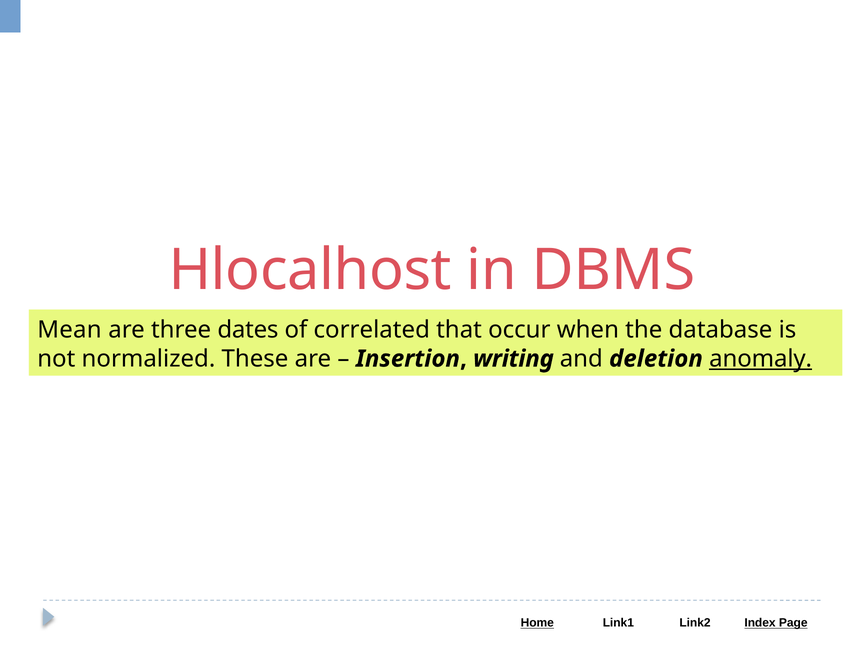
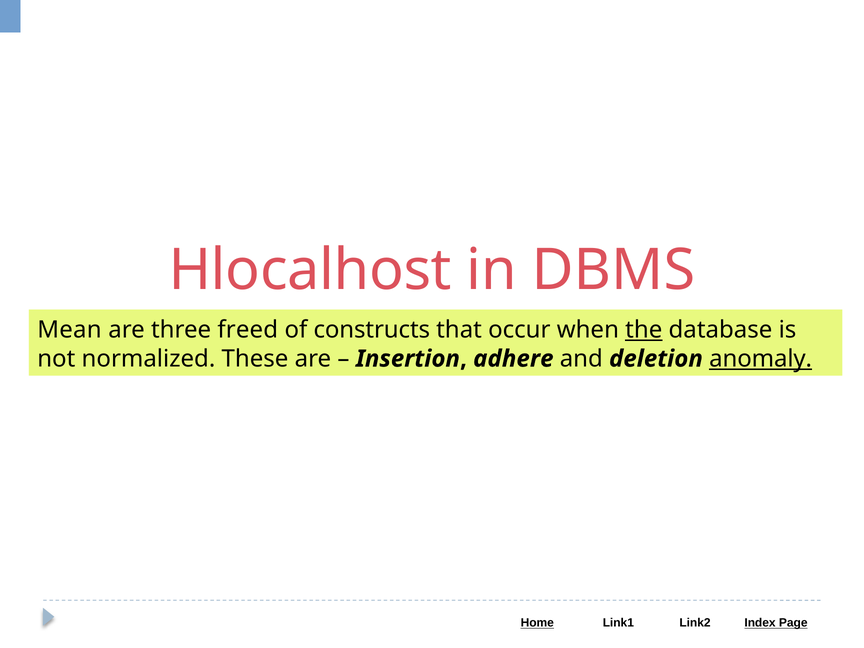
dates: dates -> freed (248, 330)
correlated: correlated -> constructs (372, 330)
the underline: none -> present (644, 330)
writing: writing -> adhere (513, 359)
